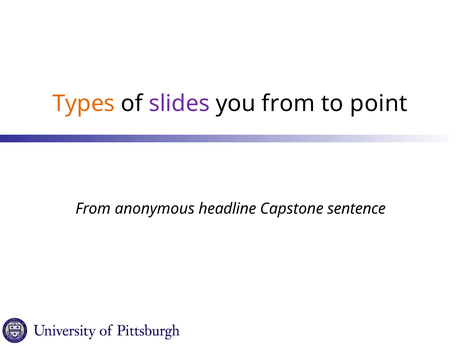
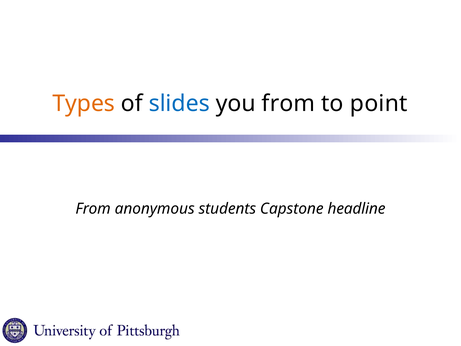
slides colour: purple -> blue (179, 103)
headline: headline -> students (227, 209)
sentence: sentence -> headline (357, 209)
